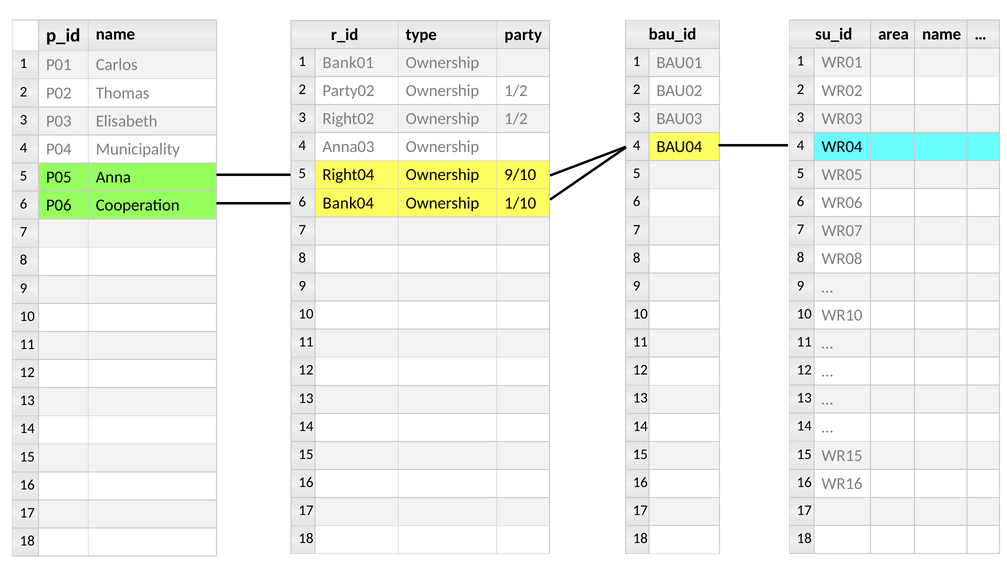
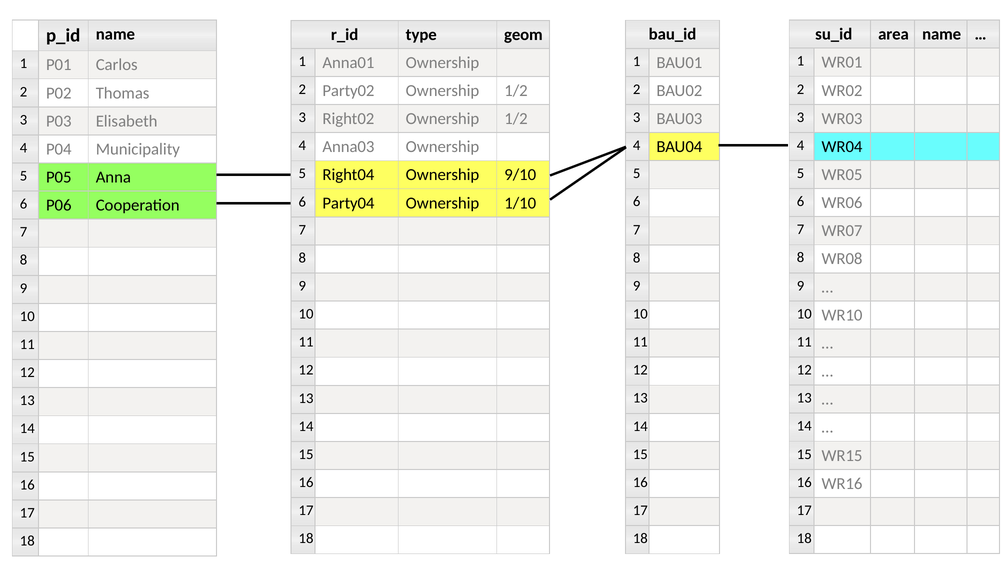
party: party -> geom (523, 35)
Bank01: Bank01 -> Anna01 (348, 63)
Bank04: Bank04 -> Party04 (348, 203)
